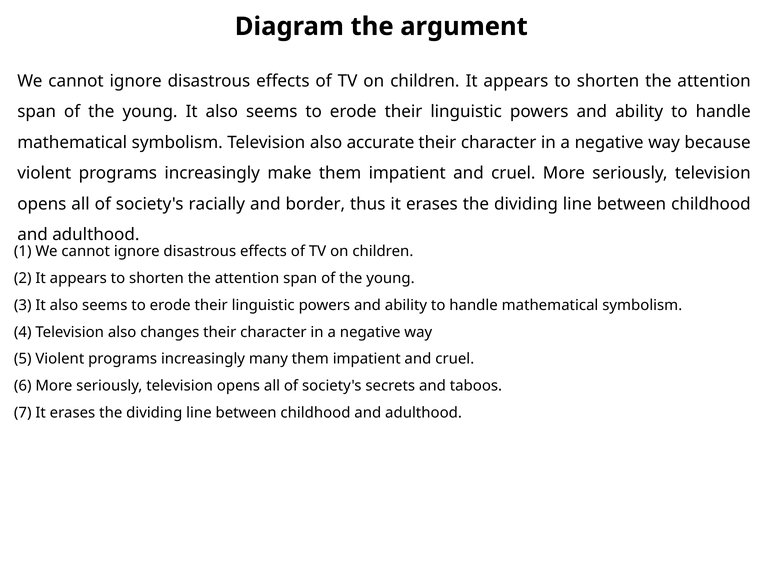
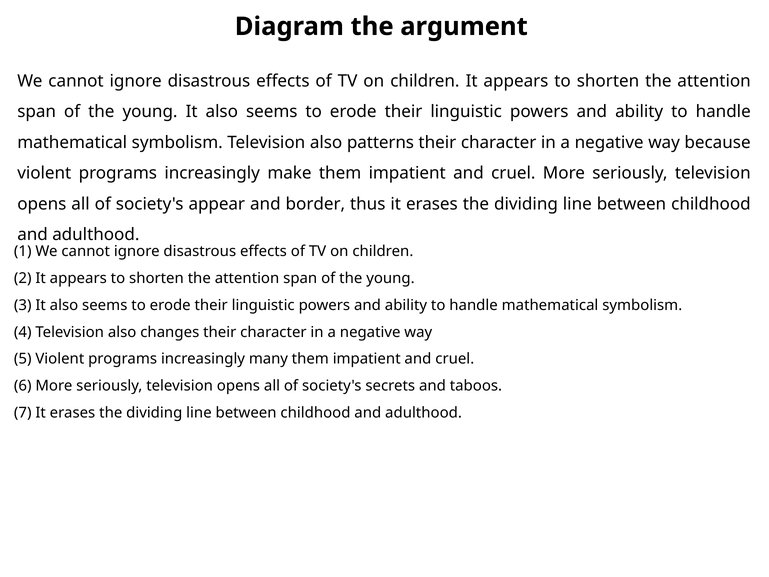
accurate: accurate -> patterns (380, 142)
racially: racially -> appear (217, 204)
